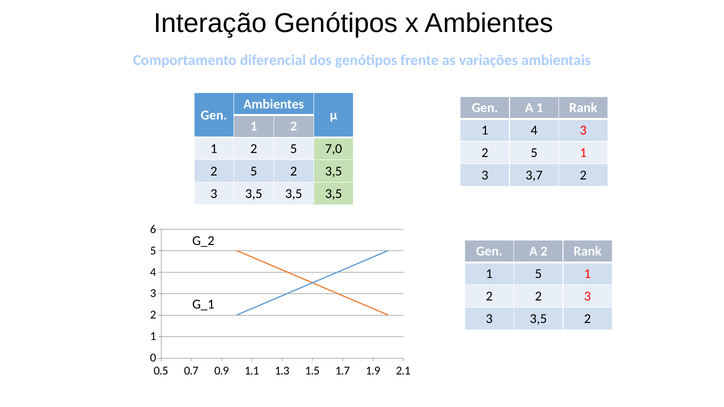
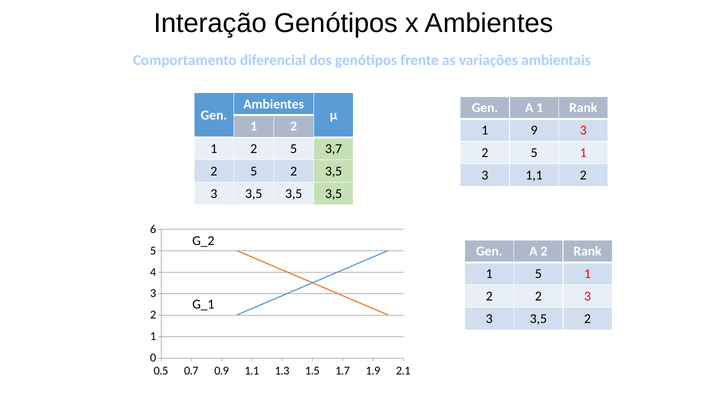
1 4: 4 -> 9 (534, 130)
7,0: 7,0 -> 3,7 (334, 149)
3,7: 3,7 -> 1,1 (534, 175)
